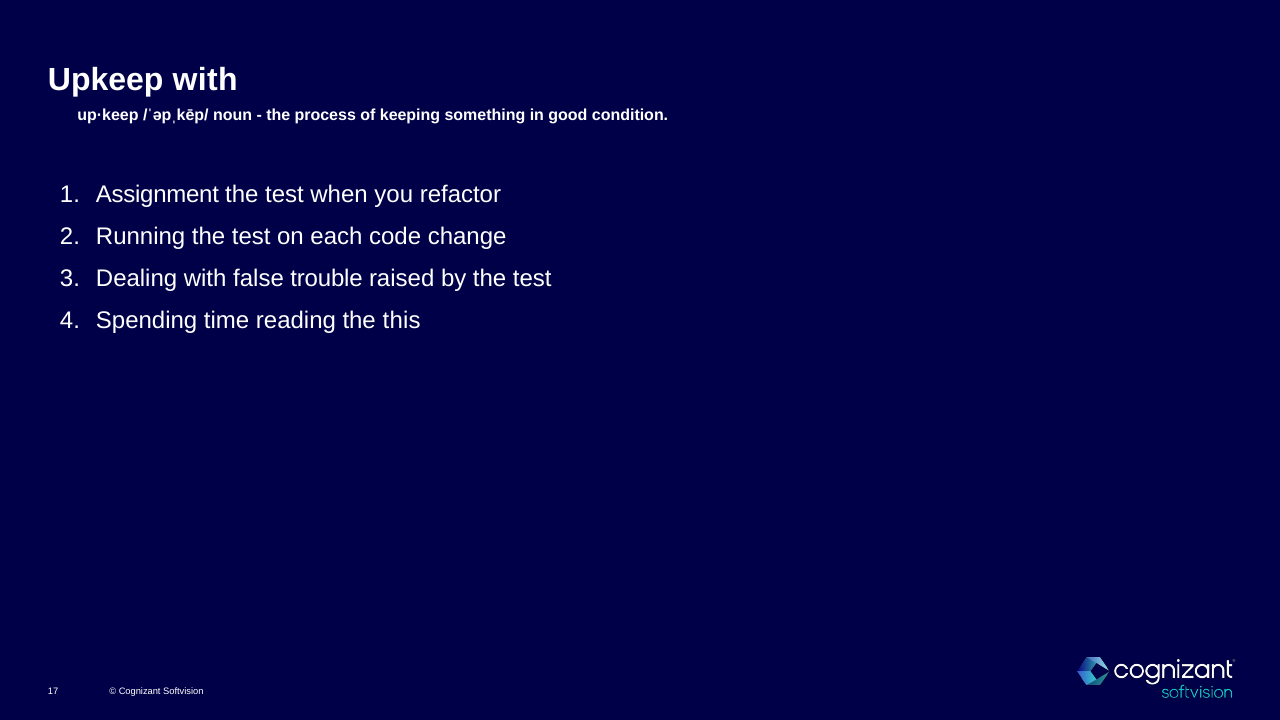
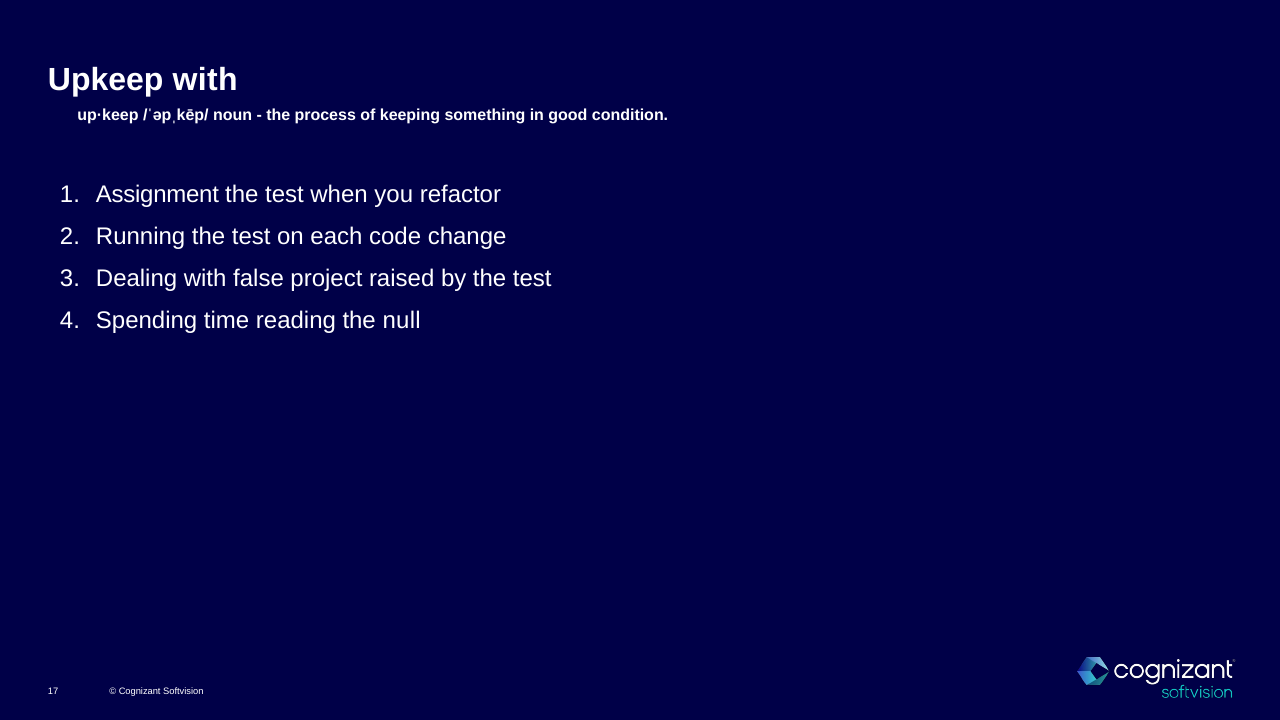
trouble: trouble -> project (326, 279)
this: this -> null (402, 321)
